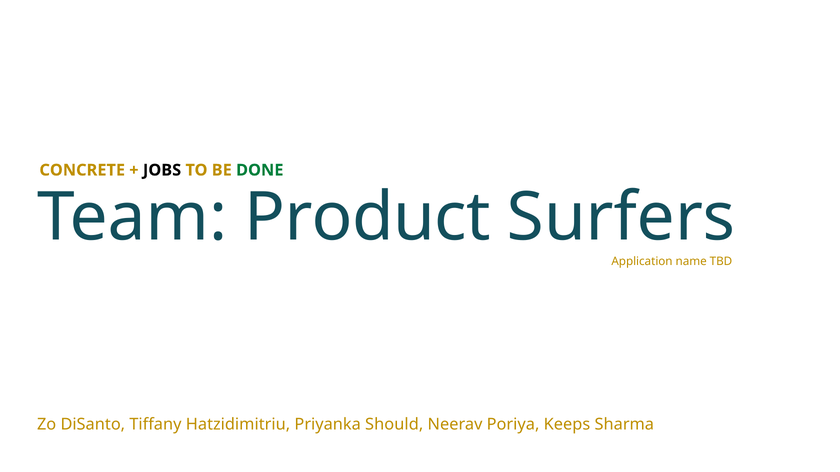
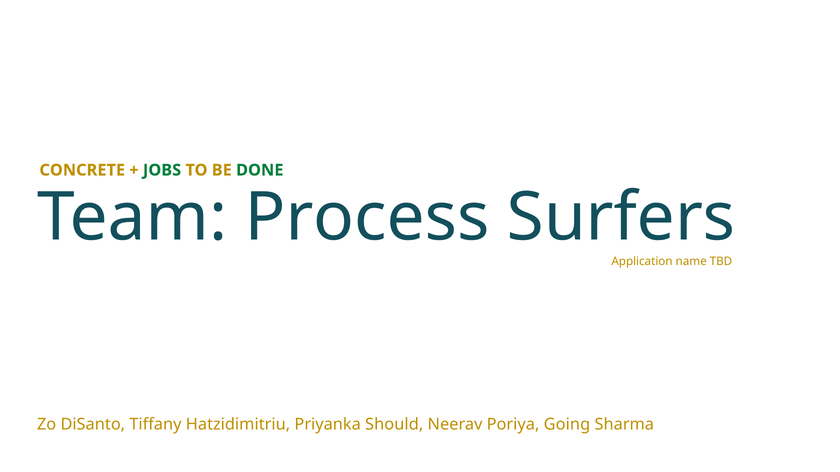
JOBS colour: black -> green (162, 170)
Product: Product -> Process (367, 218)
Keeps: Keeps -> Going (567, 425)
